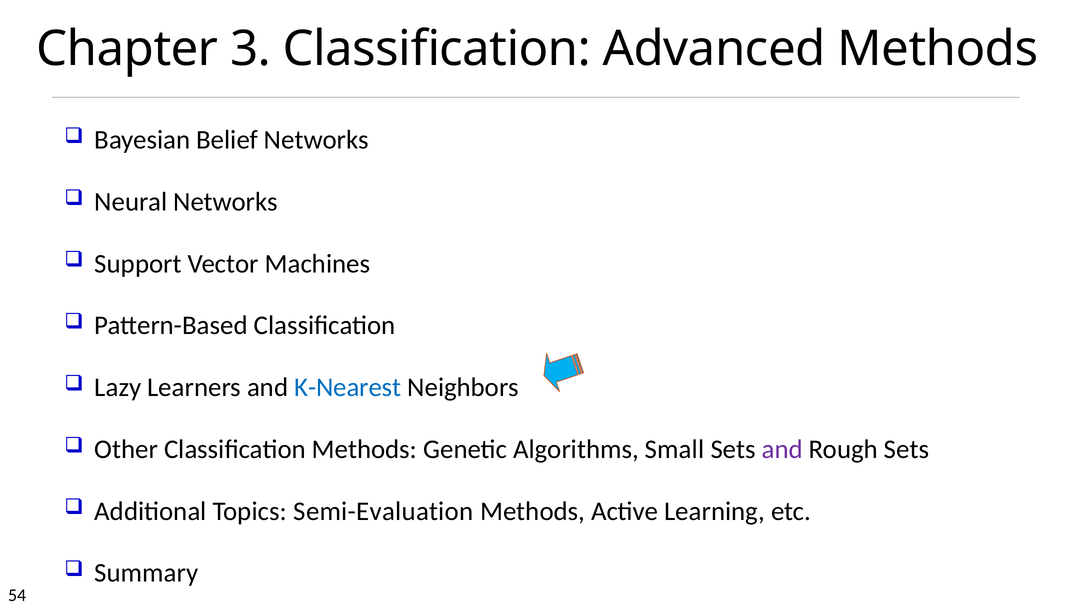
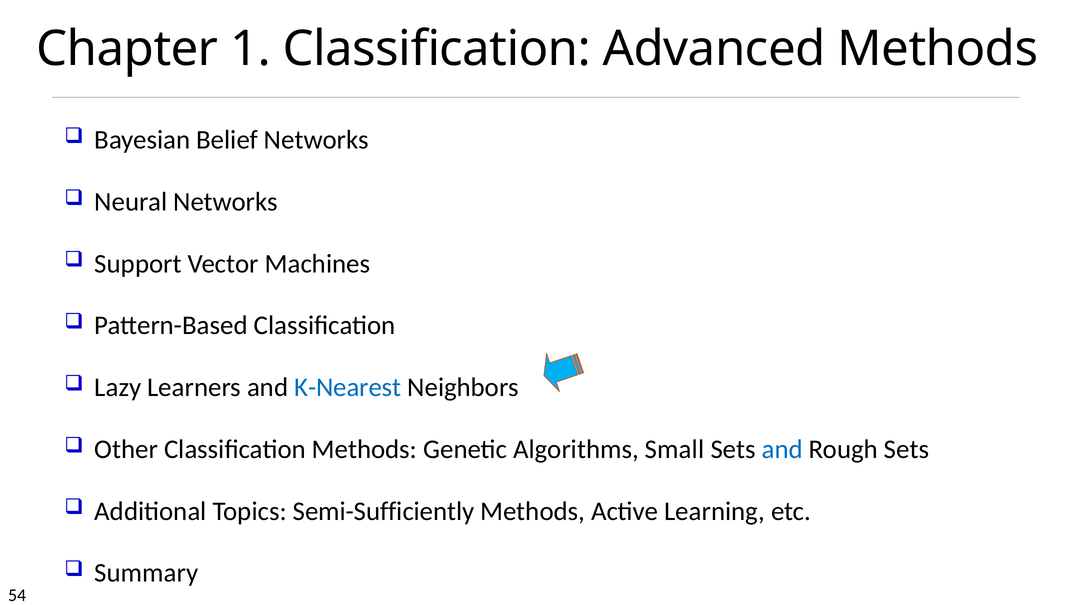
3: 3 -> 1 (251, 49)
and colour: purple -> blue (782, 449)
Semi-Evaluation: Semi-Evaluation -> Semi-Sufficiently (384, 511)
